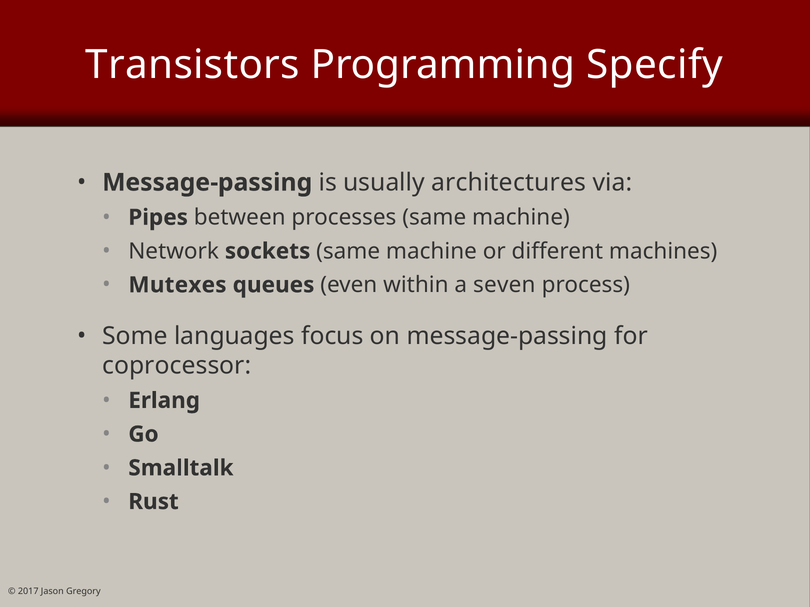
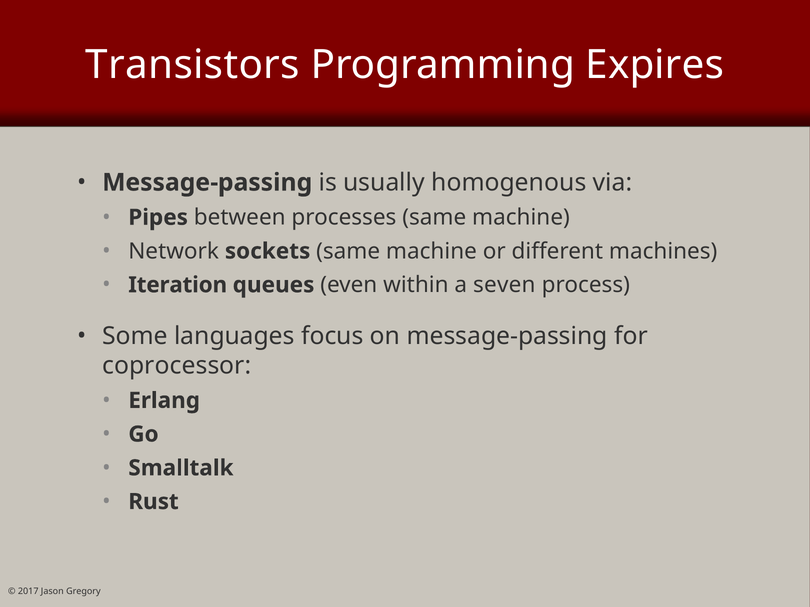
Specify: Specify -> Expires (655, 65)
architectures: architectures -> homogenous (509, 183)
Mutexes: Mutexes -> Iteration (178, 285)
